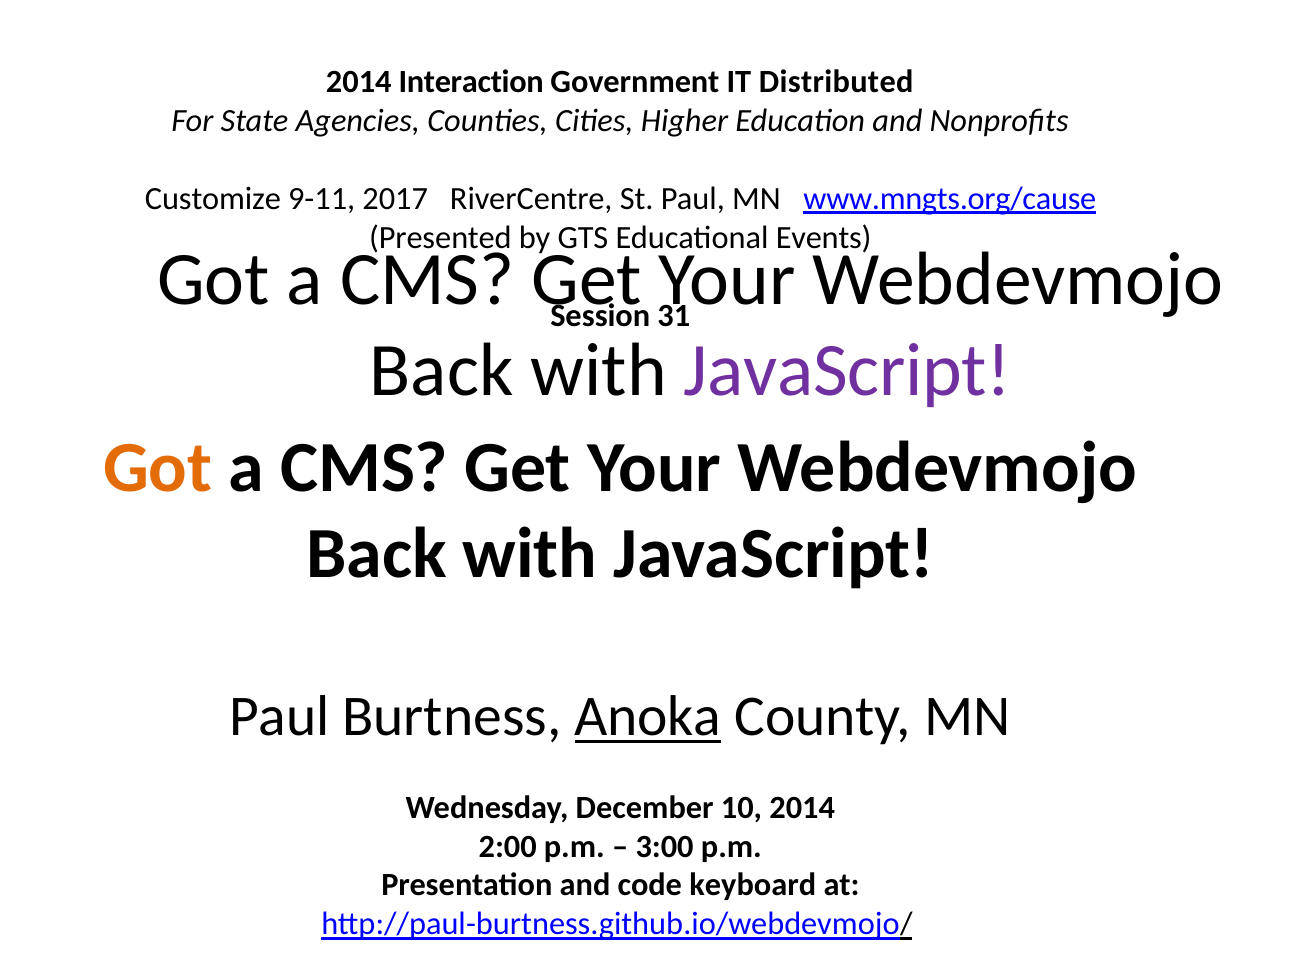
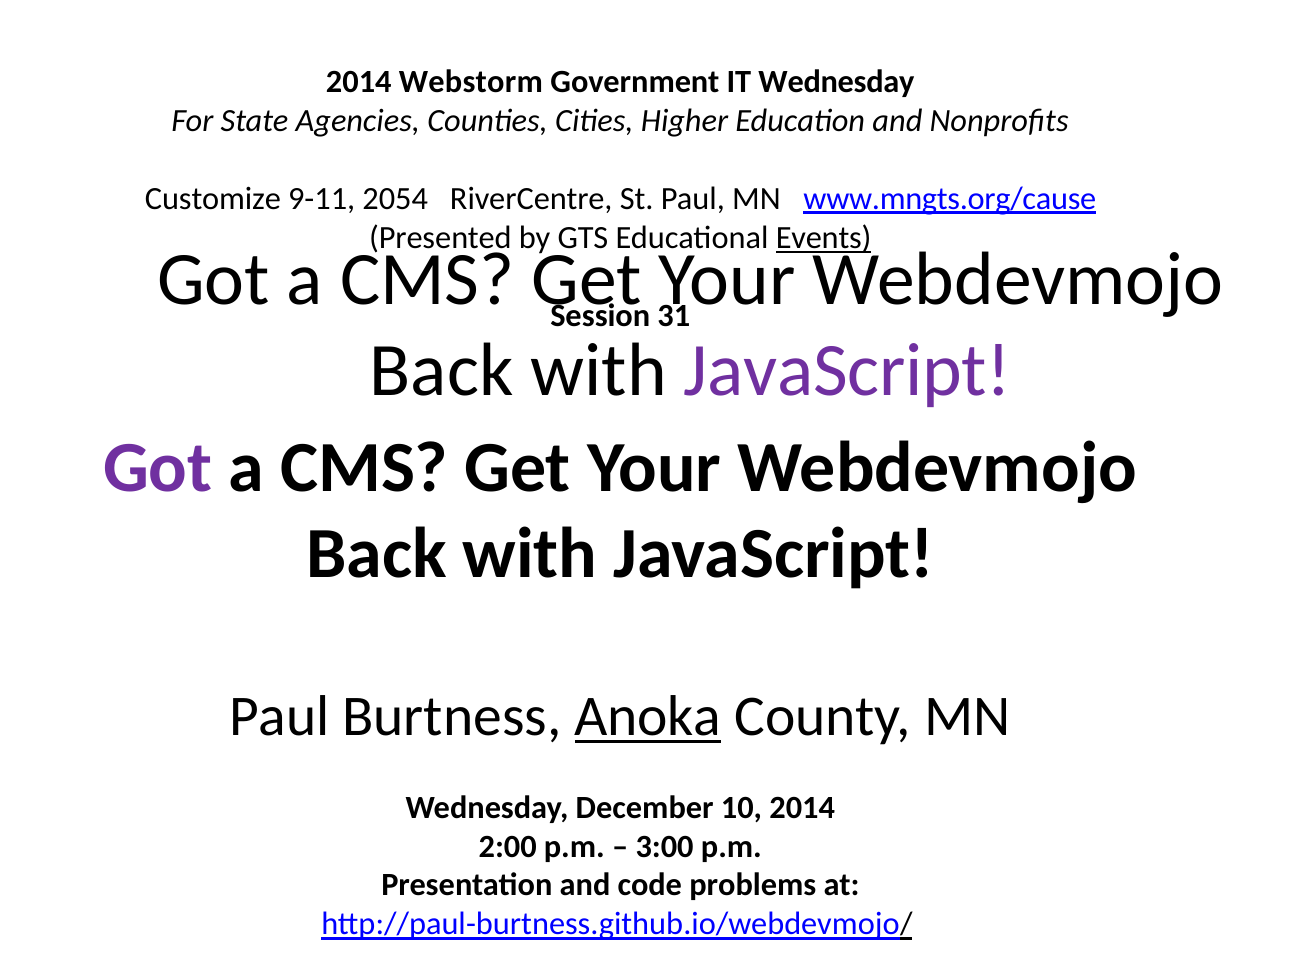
Interaction: Interaction -> Webstorm (471, 82)
IT Distributed: Distributed -> Wednesday (836, 82)
2017: 2017 -> 2054 (395, 199)
Events underline: none -> present (824, 238)
Got colour: orange -> purple (158, 467)
keyboard: keyboard -> problems (753, 886)
